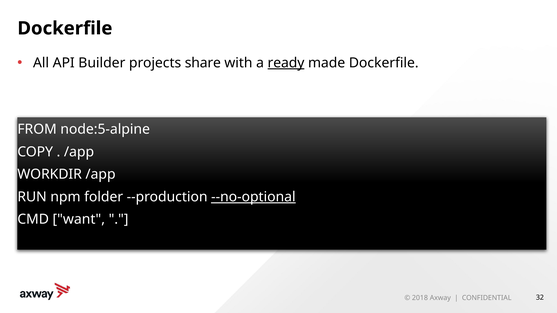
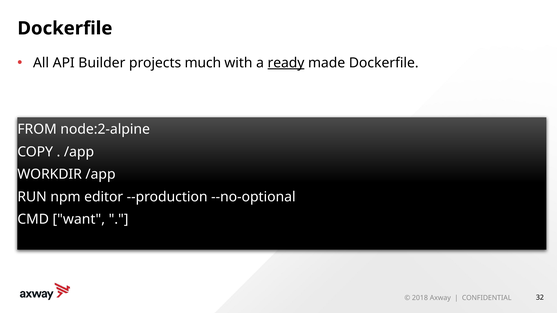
share: share -> much (203, 63)
node:5-alpine: node:5-alpine -> node:2-alpine (105, 129)
folder: folder -> editor (104, 197)
--no-optional underline: present -> none (253, 197)
